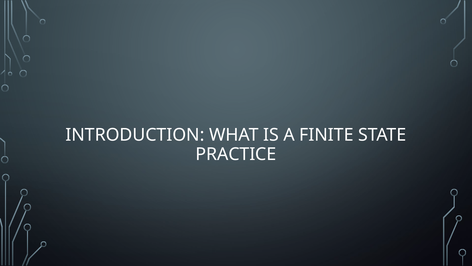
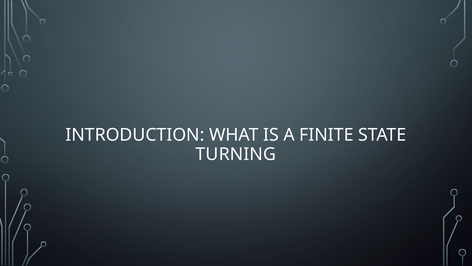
PRACTICE: PRACTICE -> TURNING (236, 154)
